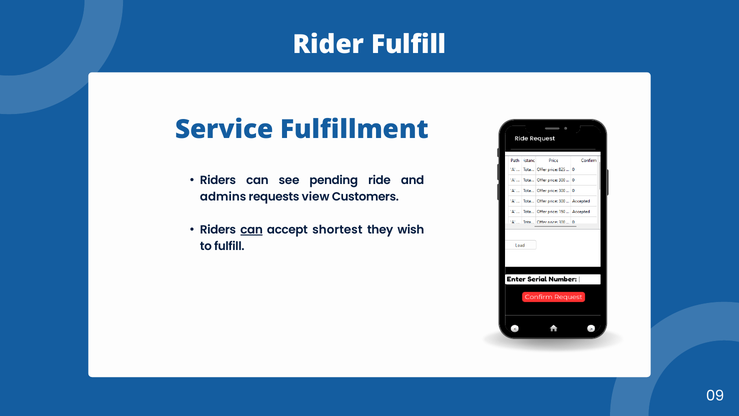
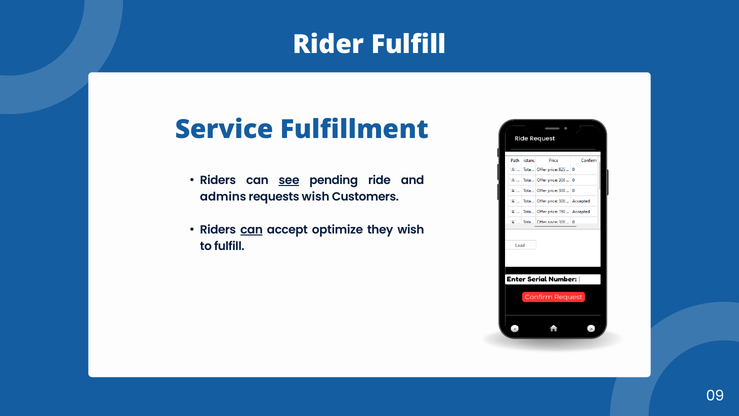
see underline: none -> present (289, 180)
requests view: view -> wish (316, 197)
shortest: shortest -> optimize (338, 230)
